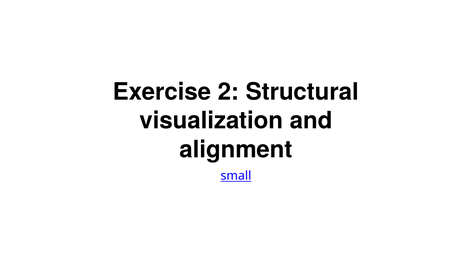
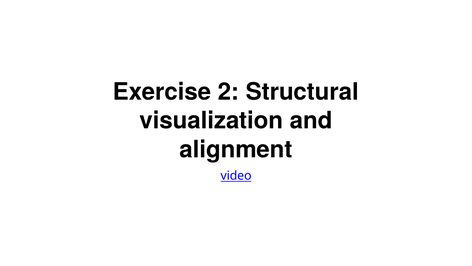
small: small -> video (236, 175)
